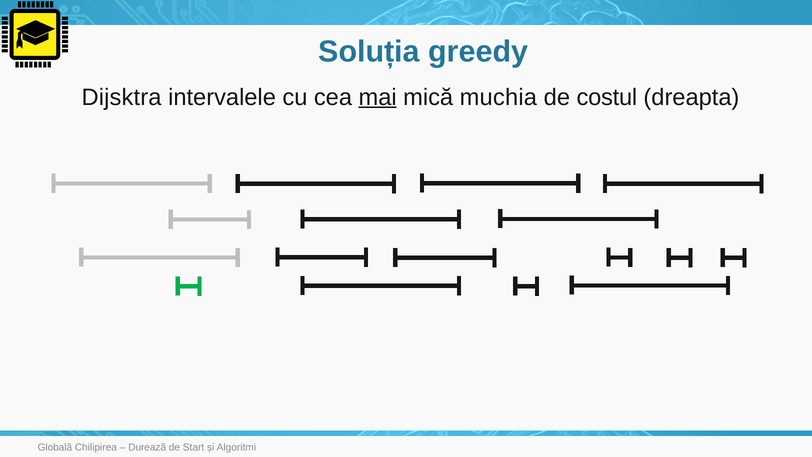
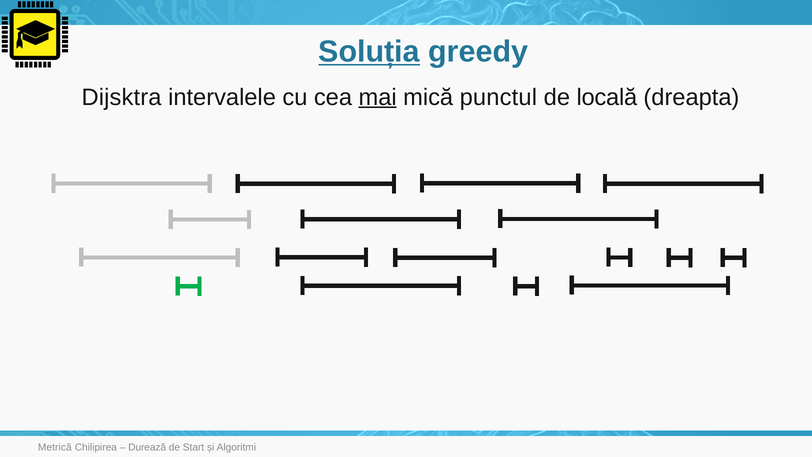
Soluția underline: none -> present (369, 52)
muchia: muchia -> punctul (498, 97)
costul: costul -> locală (607, 97)
Globală: Globală -> Metrică (55, 447)
